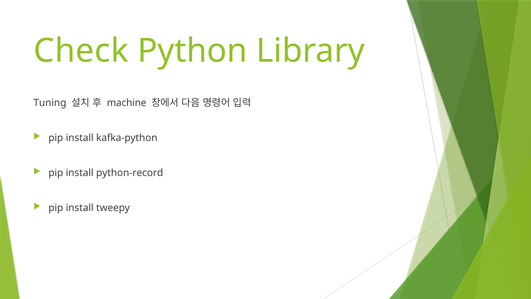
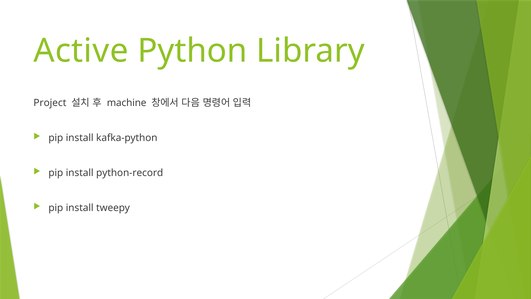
Check: Check -> Active (81, 51)
Tuning: Tuning -> Project (50, 103)
